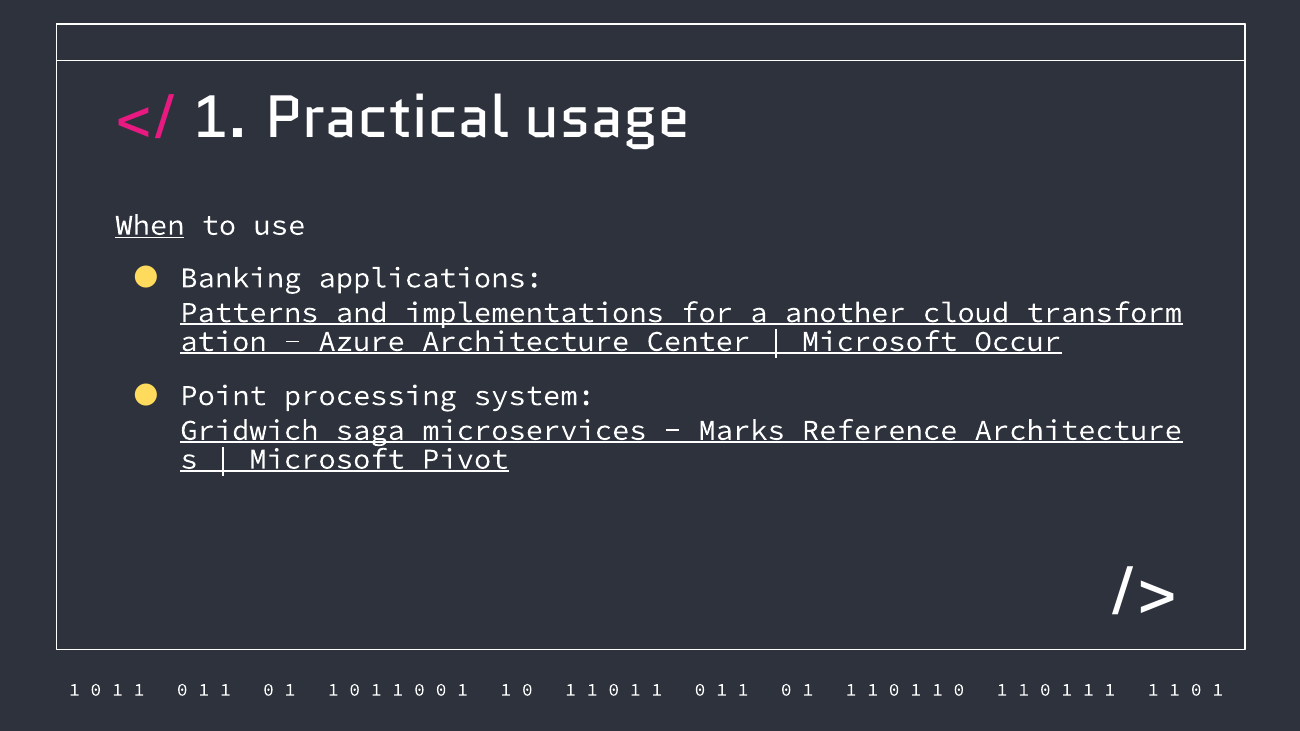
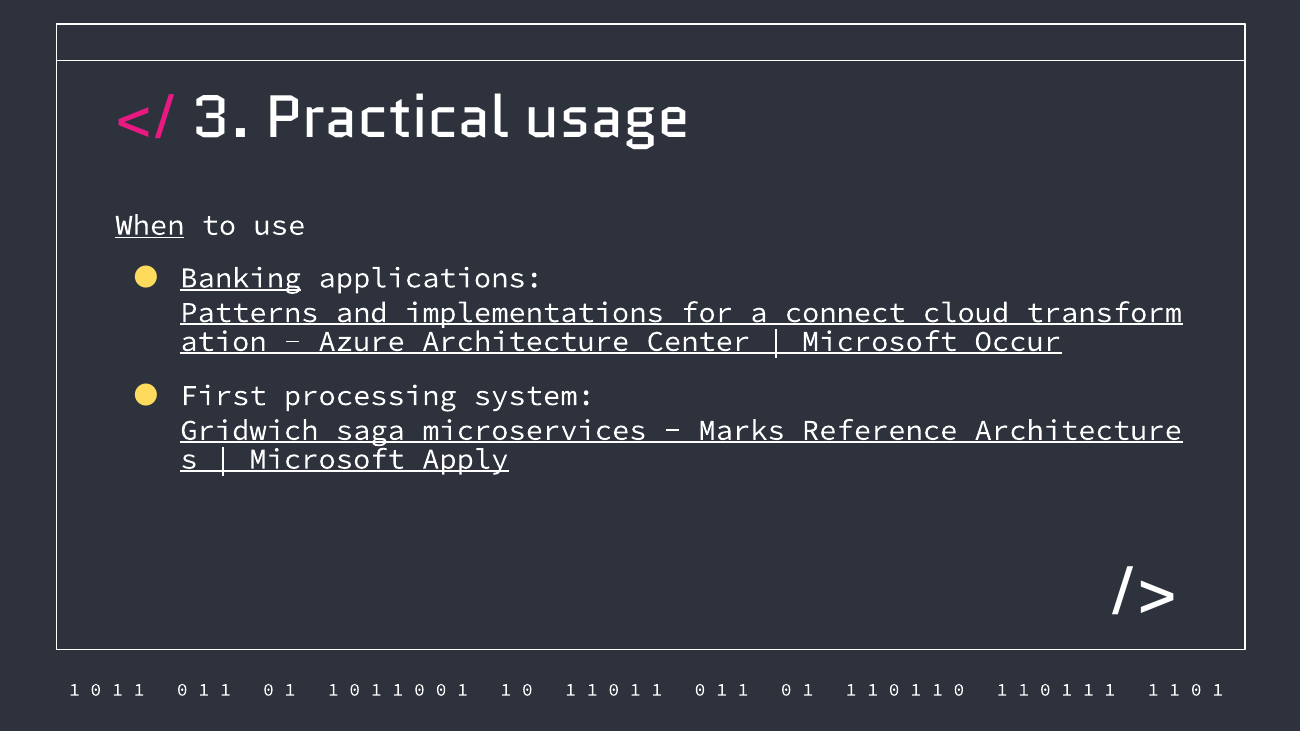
1: 1 -> 3 (222, 118)
Banking underline: none -> present (241, 278)
another: another -> connect (845, 313)
Point: Point -> First (224, 396)
Pivot: Pivot -> Apply (465, 459)
